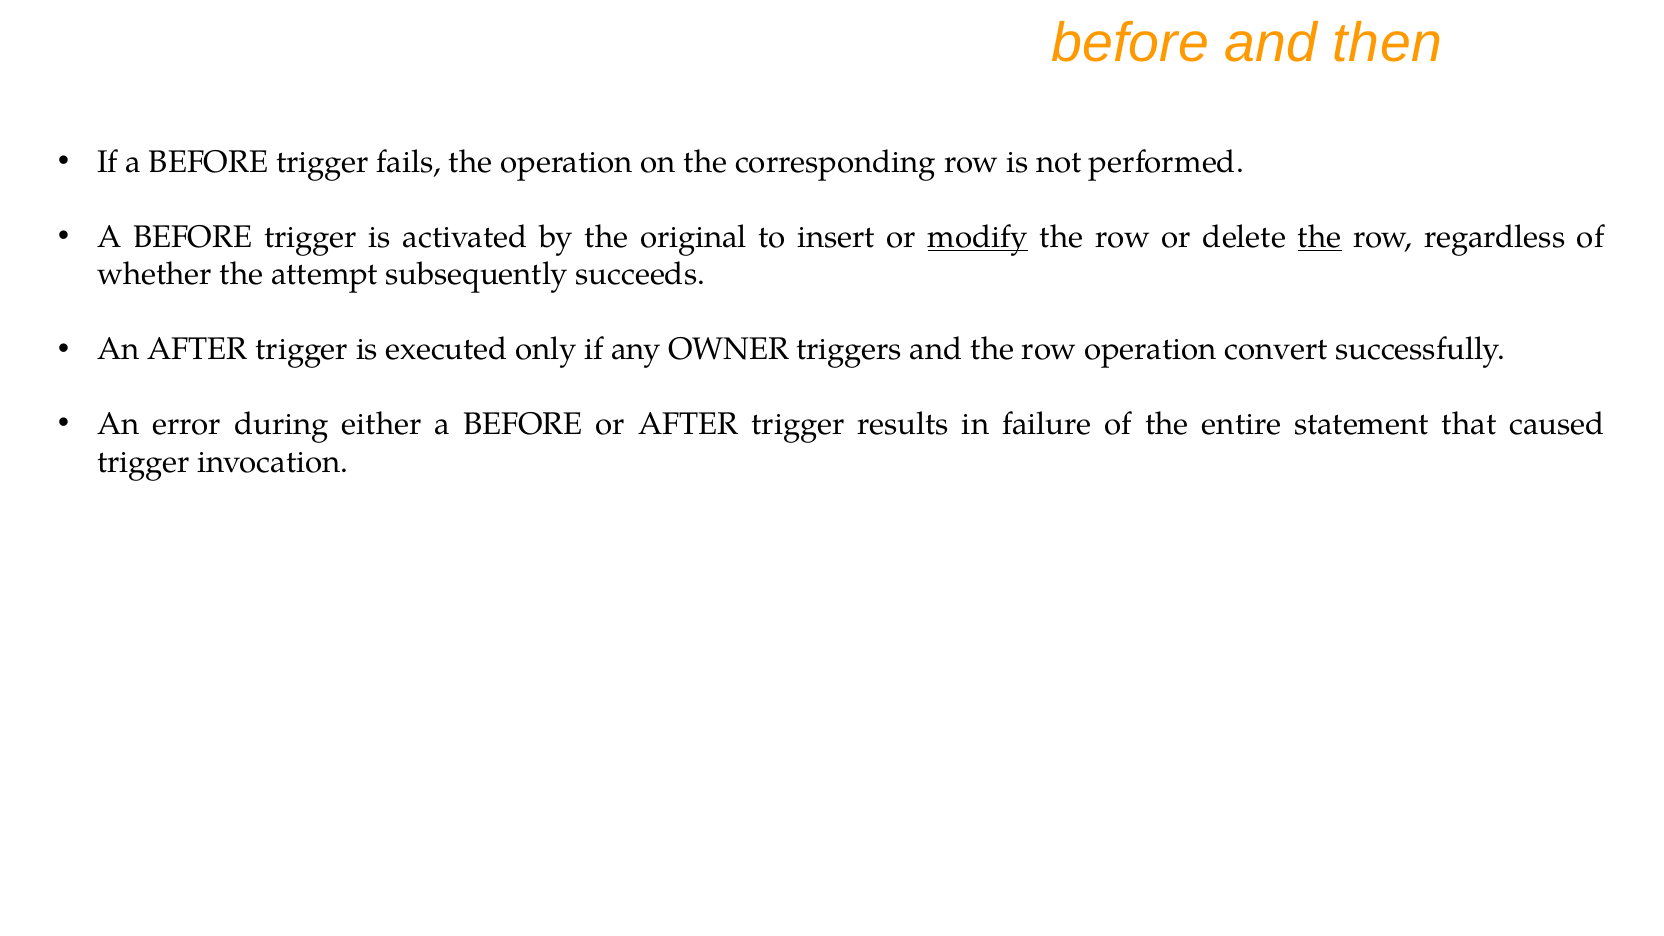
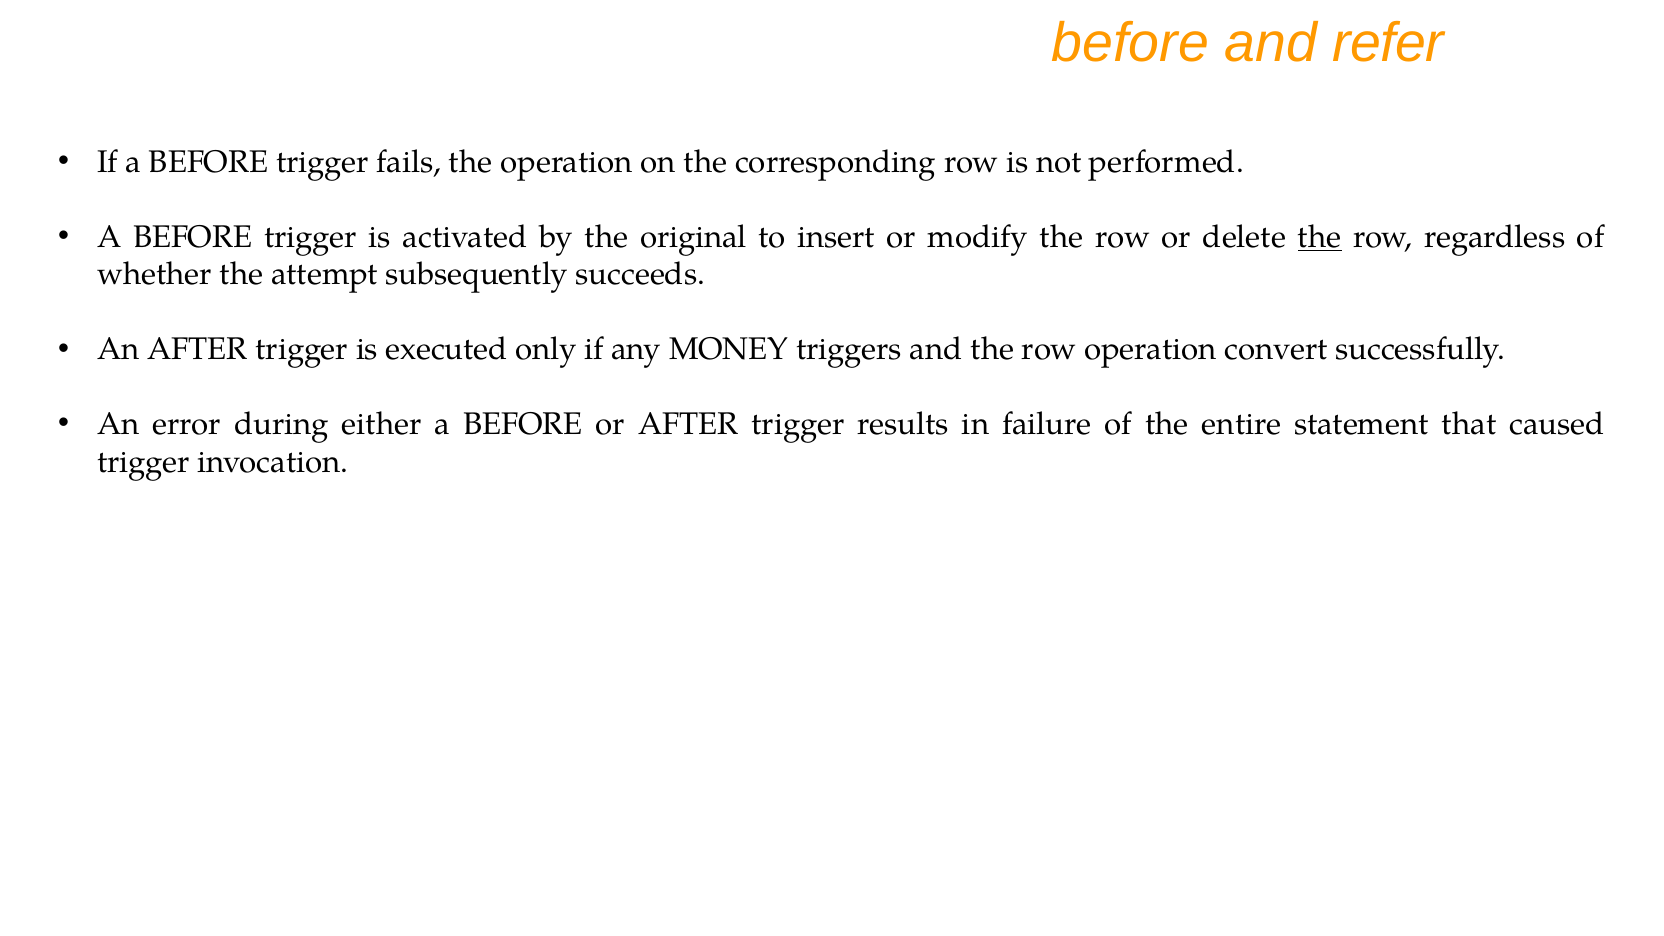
then: then -> refer (1388, 43)
modify underline: present -> none (978, 237)
OWNER: OWNER -> MONEY (729, 349)
